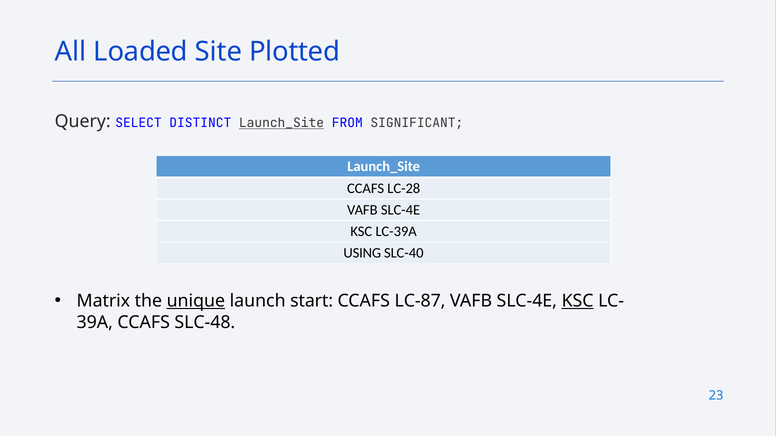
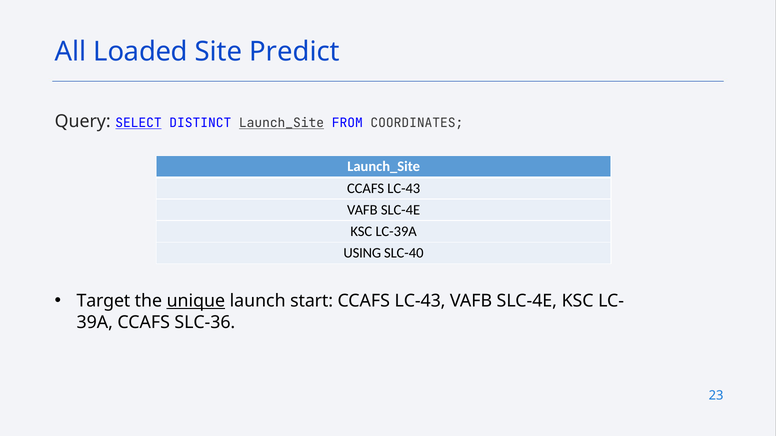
Plotted: Plotted -> Predict (294, 52)
SELECT underline: none -> present (138, 123)
SIGNIFICANT: SIGNIFICANT -> COORDINATES (417, 123)
LC-28: LC-28 -> LC-43 (404, 189)
Matrix: Matrix -> Target (103, 301)
LC-87: LC-87 -> LC-43 (420, 301)
KSC underline: present -> none (578, 301)
SLC-48: SLC-48 -> SLC-36 (205, 323)
